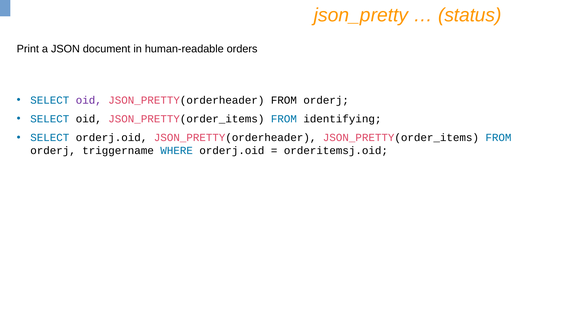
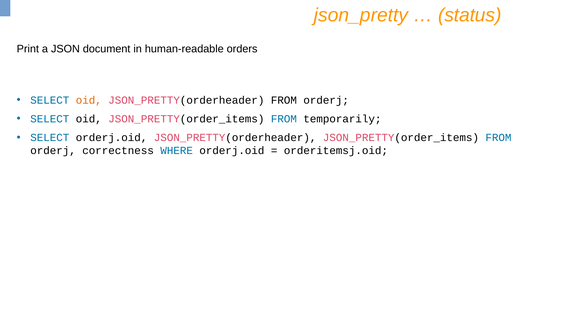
oid colour: purple -> orange (89, 100)
identifying: identifying -> temporarily (342, 119)
triggername: triggername -> correctness (118, 151)
